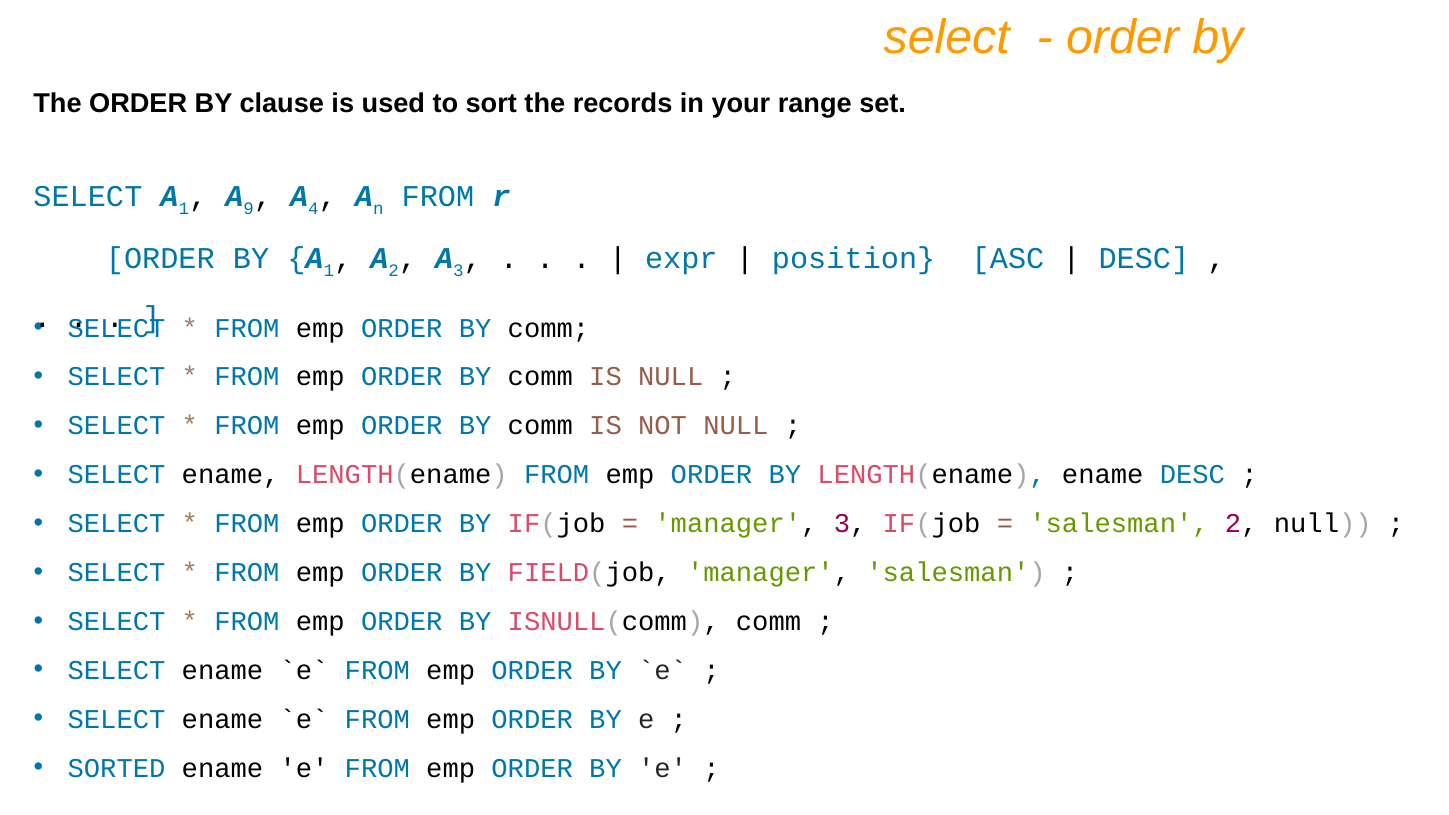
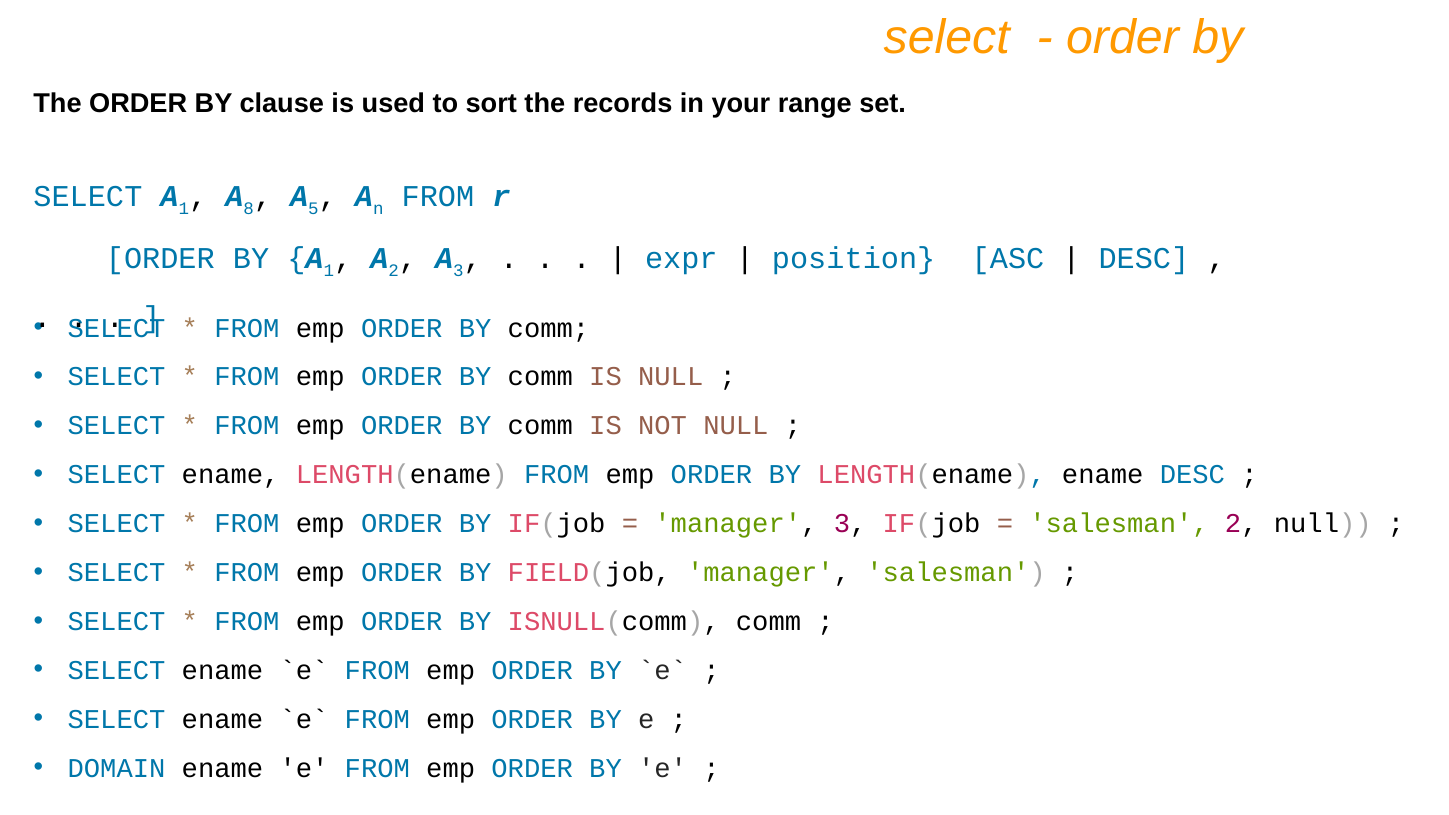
9: 9 -> 8 (249, 209)
4: 4 -> 5 (313, 209)
SORTED: SORTED -> DOMAIN (117, 768)
